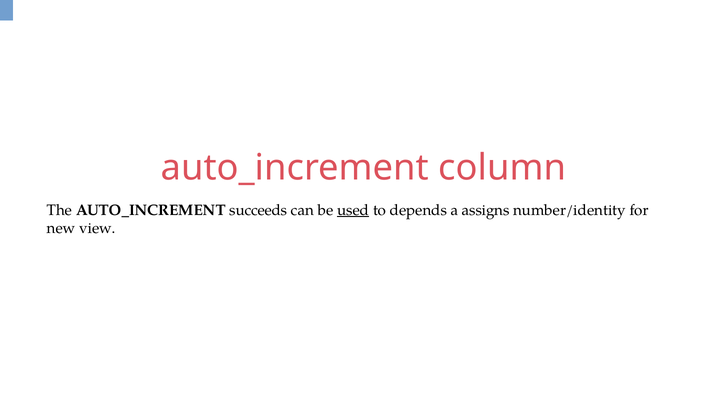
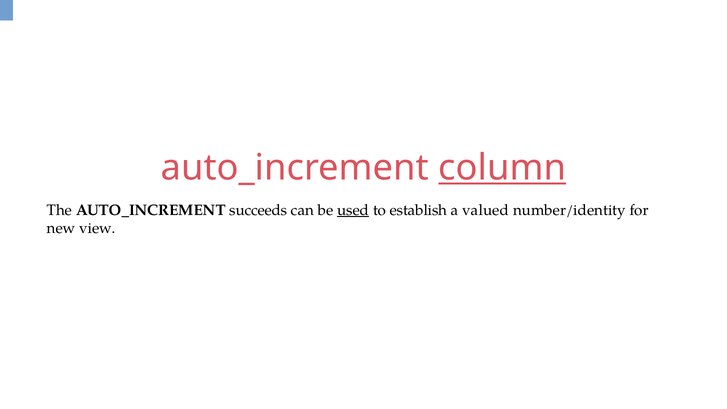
column underline: none -> present (502, 168)
depends: depends -> establish (419, 210)
assigns: assigns -> valued (486, 210)
